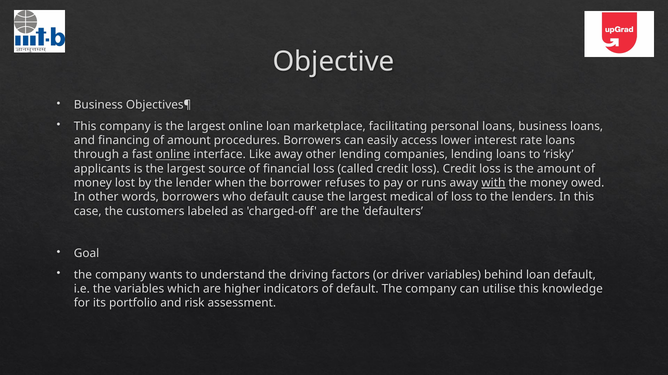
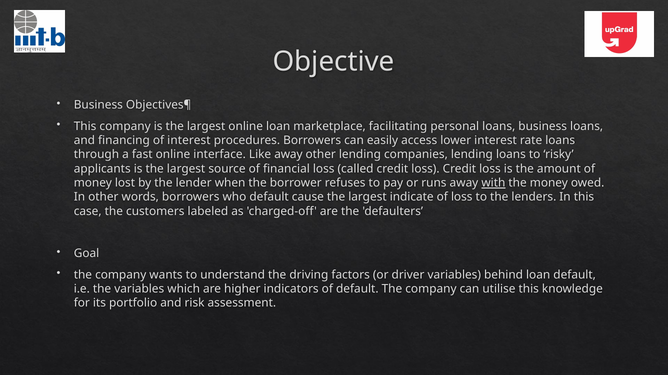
of amount: amount -> interest (189, 141)
online underline: present -> none (173, 155)
medical: medical -> indicate (412, 197)
